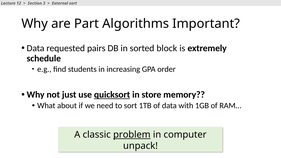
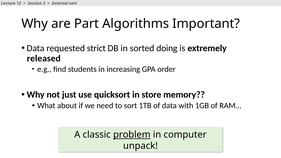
pairs: pairs -> strict (96, 48)
block: block -> doing (167, 48)
schedule: schedule -> released (44, 58)
quicksort underline: present -> none (112, 95)
